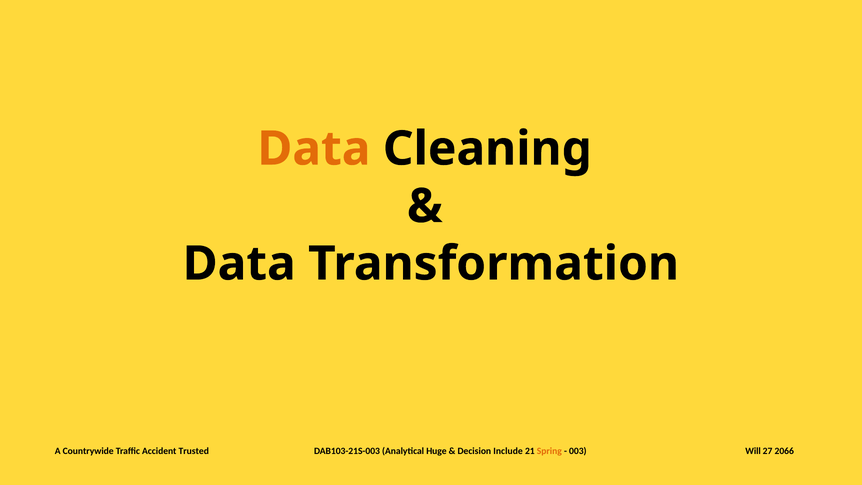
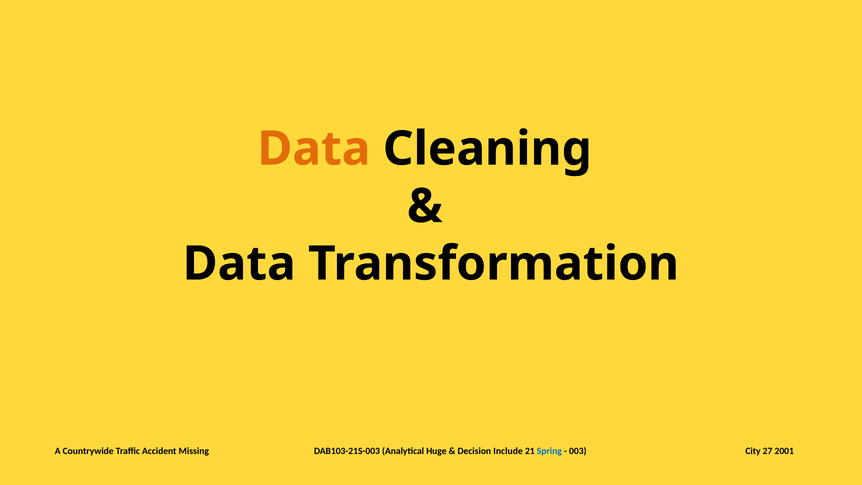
Trusted: Trusted -> Missing (194, 451)
Spring colour: orange -> blue (549, 451)
Will: Will -> City (753, 451)
2066: 2066 -> 2001 (784, 451)
